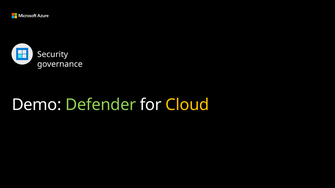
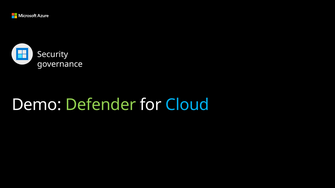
Cloud colour: yellow -> light blue (187, 105)
